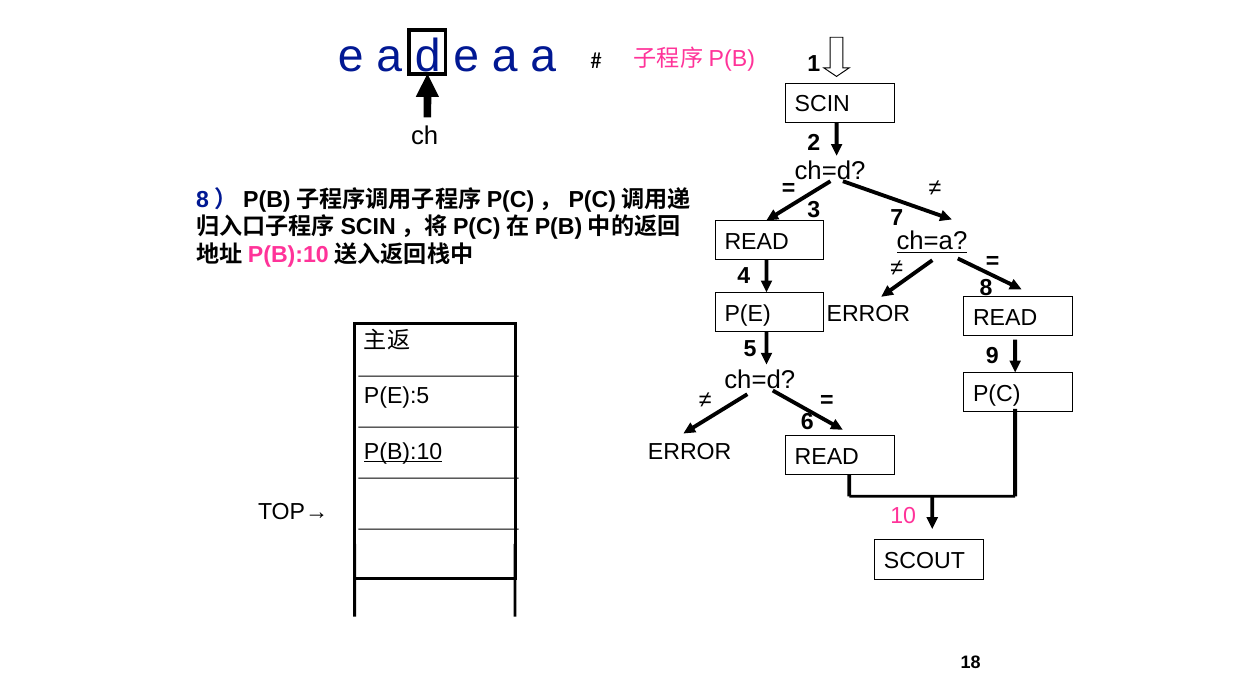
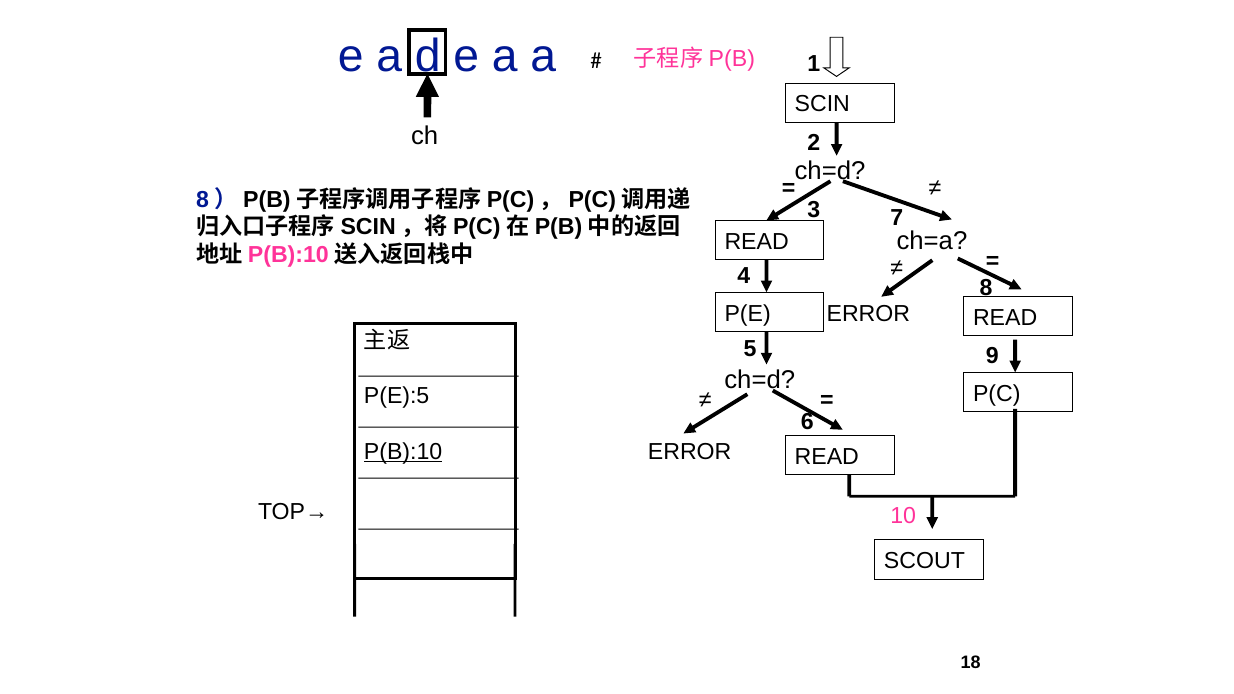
ch=a underline: present -> none (932, 241)
